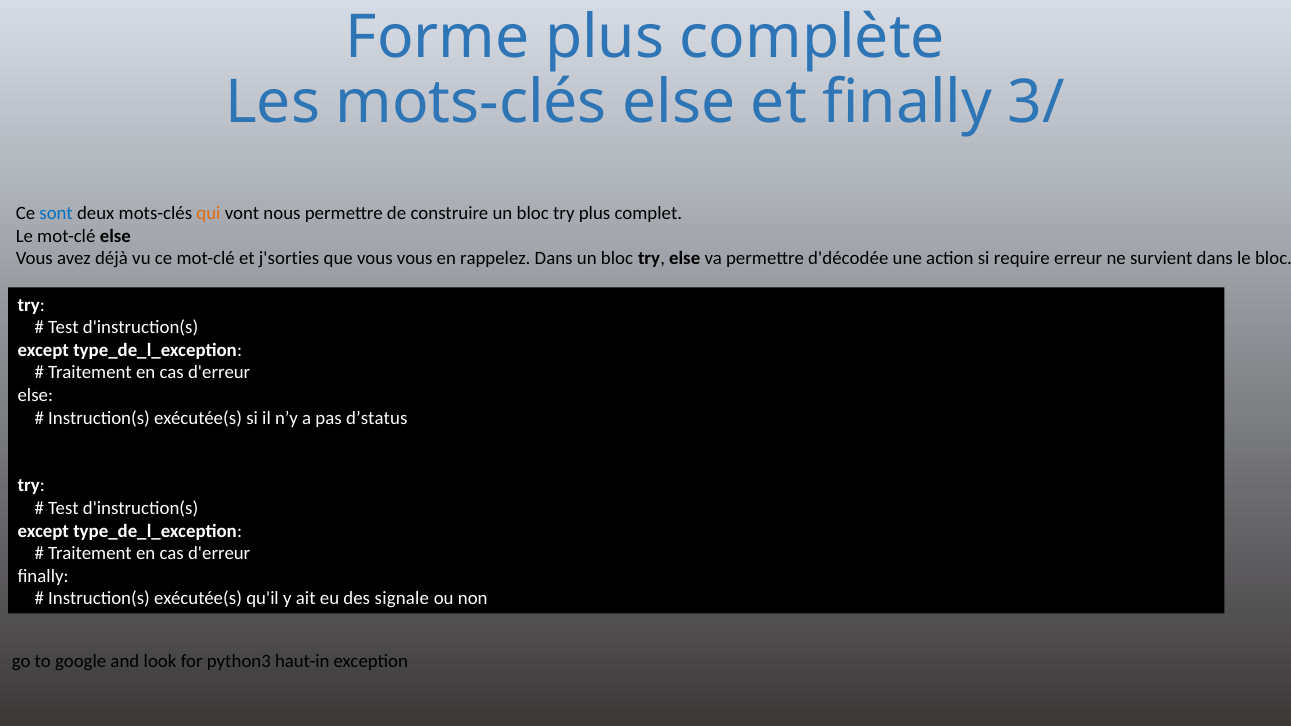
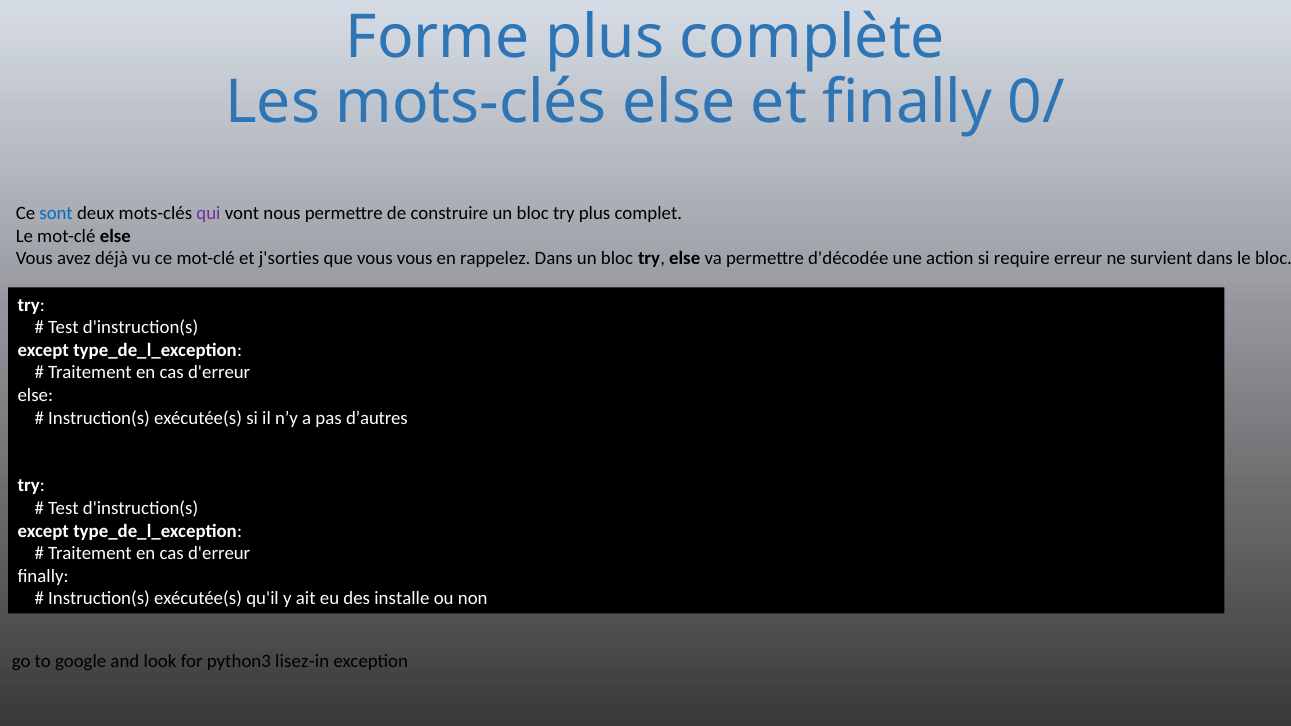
3/: 3/ -> 0/ (1037, 103)
qui colour: orange -> purple (208, 214)
d’status: d’status -> d’autres (377, 418)
signale: signale -> installe (402, 599)
haut-in: haut-in -> lisez-in (302, 662)
